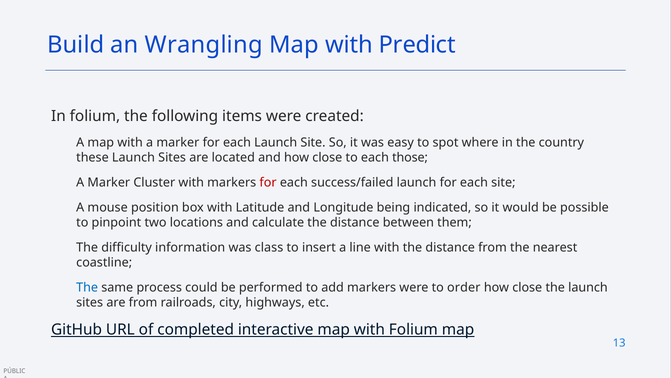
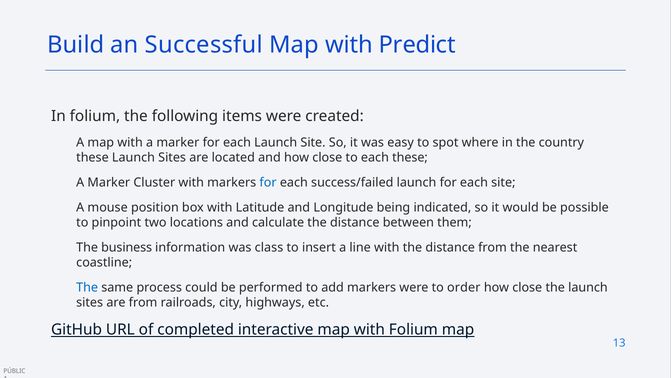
Wrangling: Wrangling -> Successful (204, 45)
each those: those -> these (410, 157)
for colour: red -> blue (268, 182)
difficulty: difficulty -> business (127, 247)
